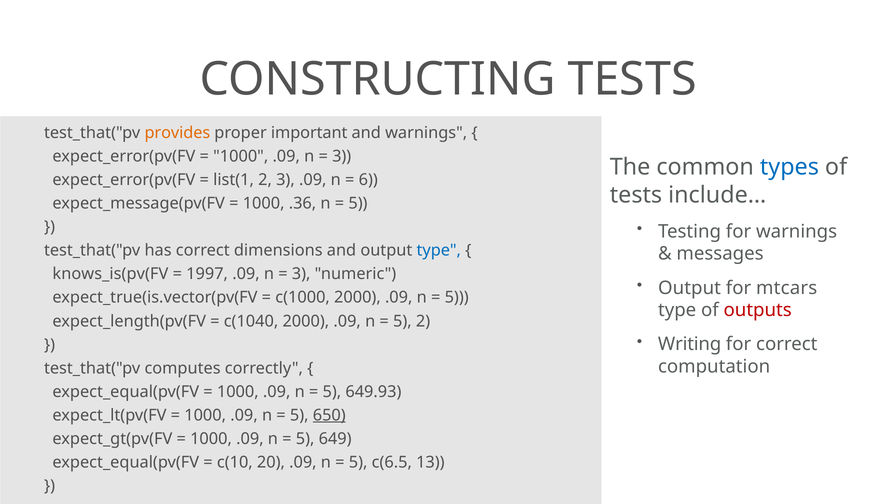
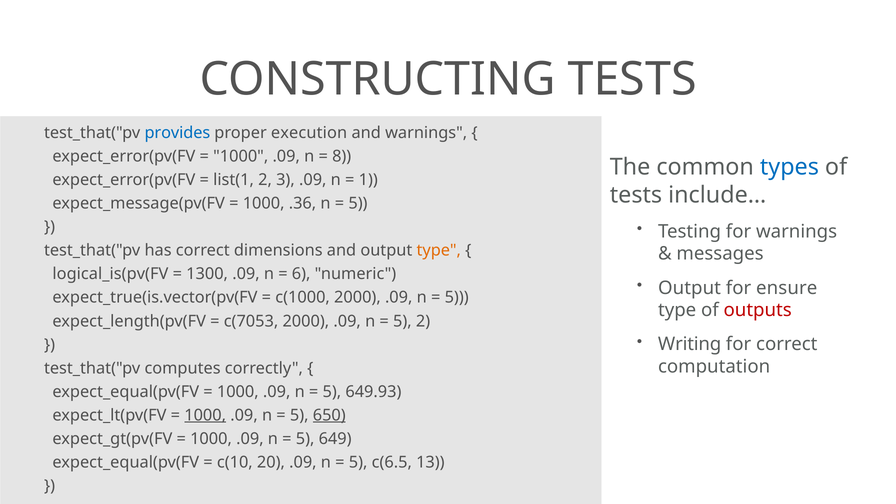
provides colour: orange -> blue (177, 133)
important: important -> execution (309, 133)
3: 3 -> 8 (342, 156)
6: 6 -> 1 (368, 180)
type colour: blue -> orange (439, 251)
knows_is(pv(FV: knows_is(pv(FV -> logical_is(pv(FV (110, 274)
1997: 1997 -> 1300 (207, 274)
3: 3 -> 6 (301, 274)
mtcars: mtcars -> ensure (787, 288)
c(1040: c(1040 -> c(7053 (251, 321)
1000 underline: none -> present (205, 415)
